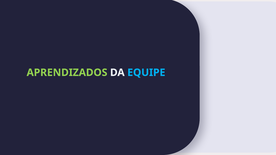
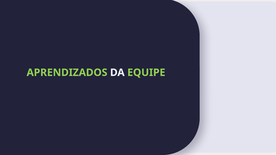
EQUIPE colour: light blue -> light green (146, 73)
